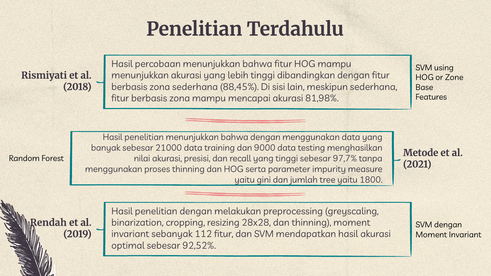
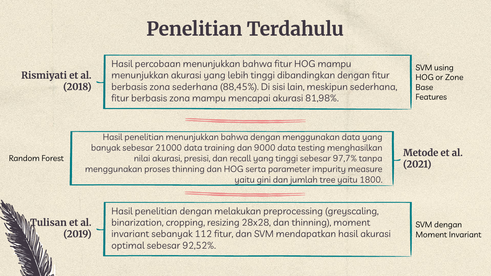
Rendah: Rendah -> Tulisan (48, 223)
